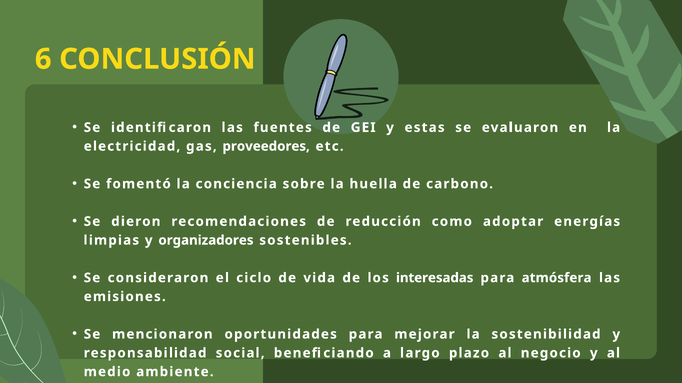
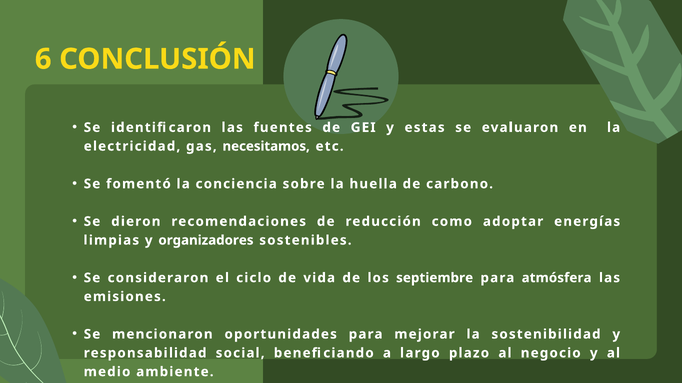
proveedores: proveedores -> necesitamos (266, 147)
interesadas: interesadas -> septiembre (435, 278)
